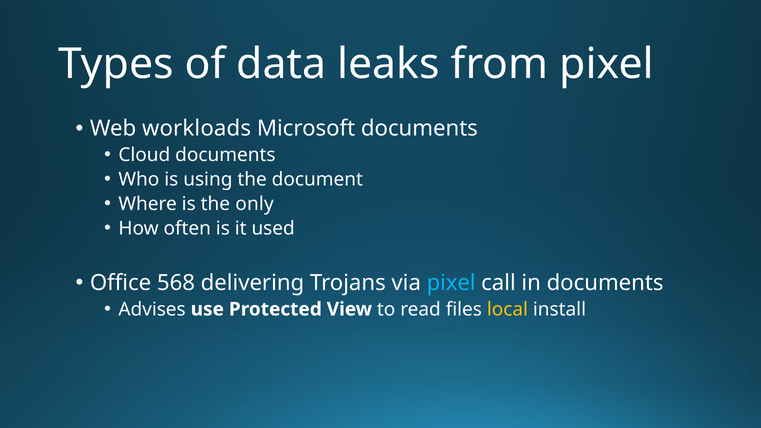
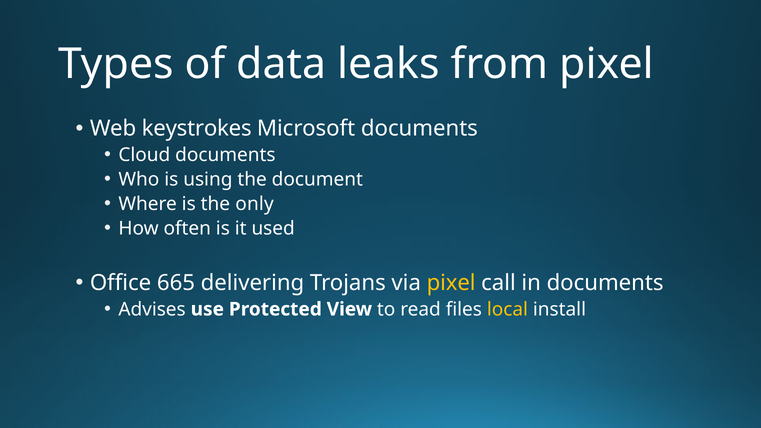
workloads: workloads -> keystrokes (197, 129)
568: 568 -> 665 (176, 283)
pixel colour: light blue -> yellow (451, 283)
